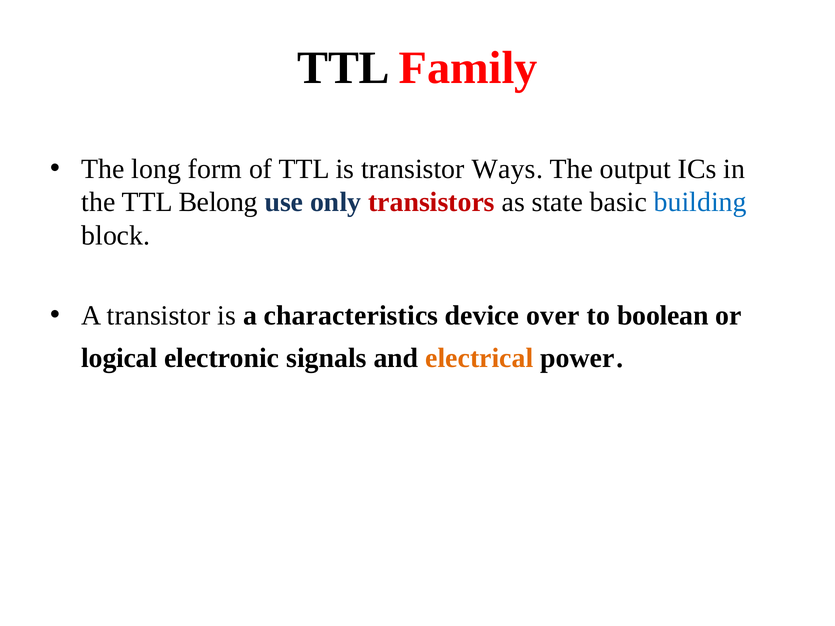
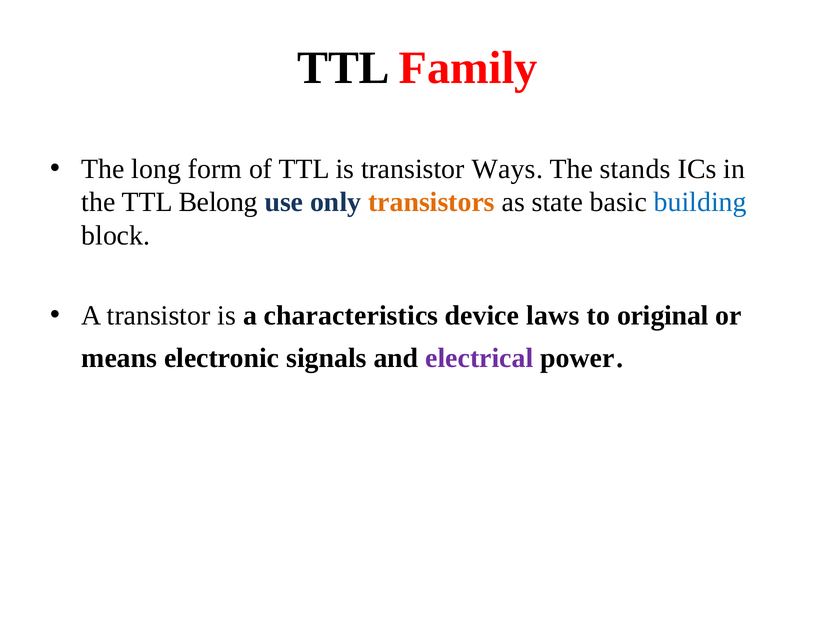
output: output -> stands (635, 169)
transistors colour: red -> orange (431, 202)
over: over -> laws (553, 316)
boolean: boolean -> original (663, 316)
logical: logical -> means (119, 358)
electrical colour: orange -> purple (479, 358)
